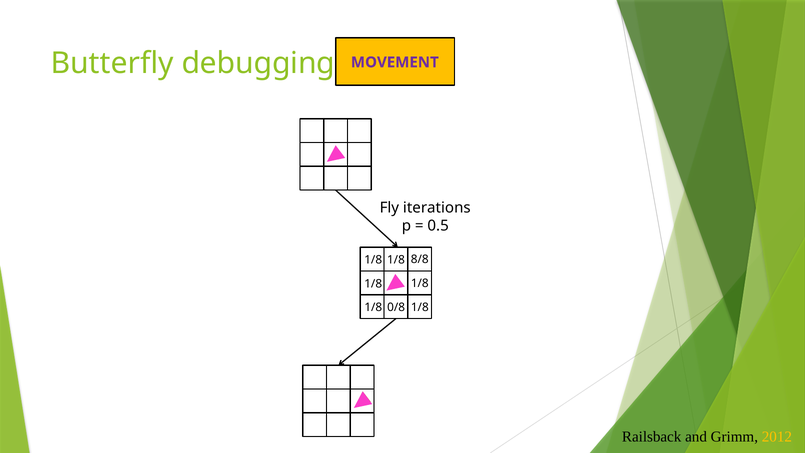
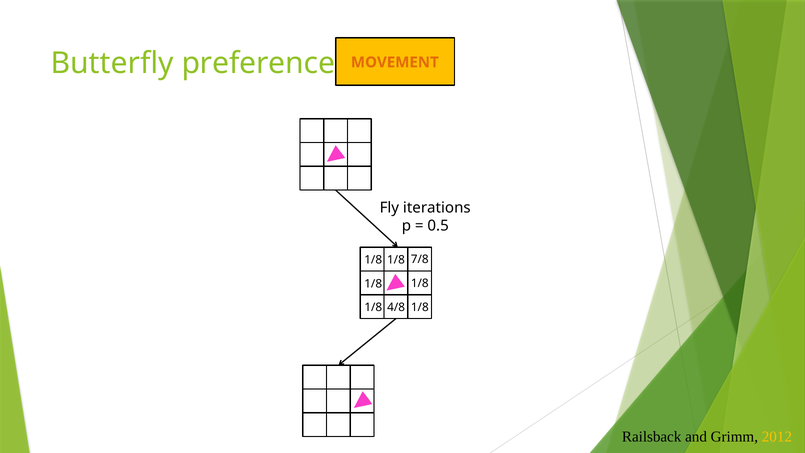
debugging: debugging -> preference (258, 63)
MOVEMENT colour: purple -> orange (395, 62)
8/8: 8/8 -> 7/8 (420, 259)
0/8: 0/8 -> 4/8 (396, 307)
